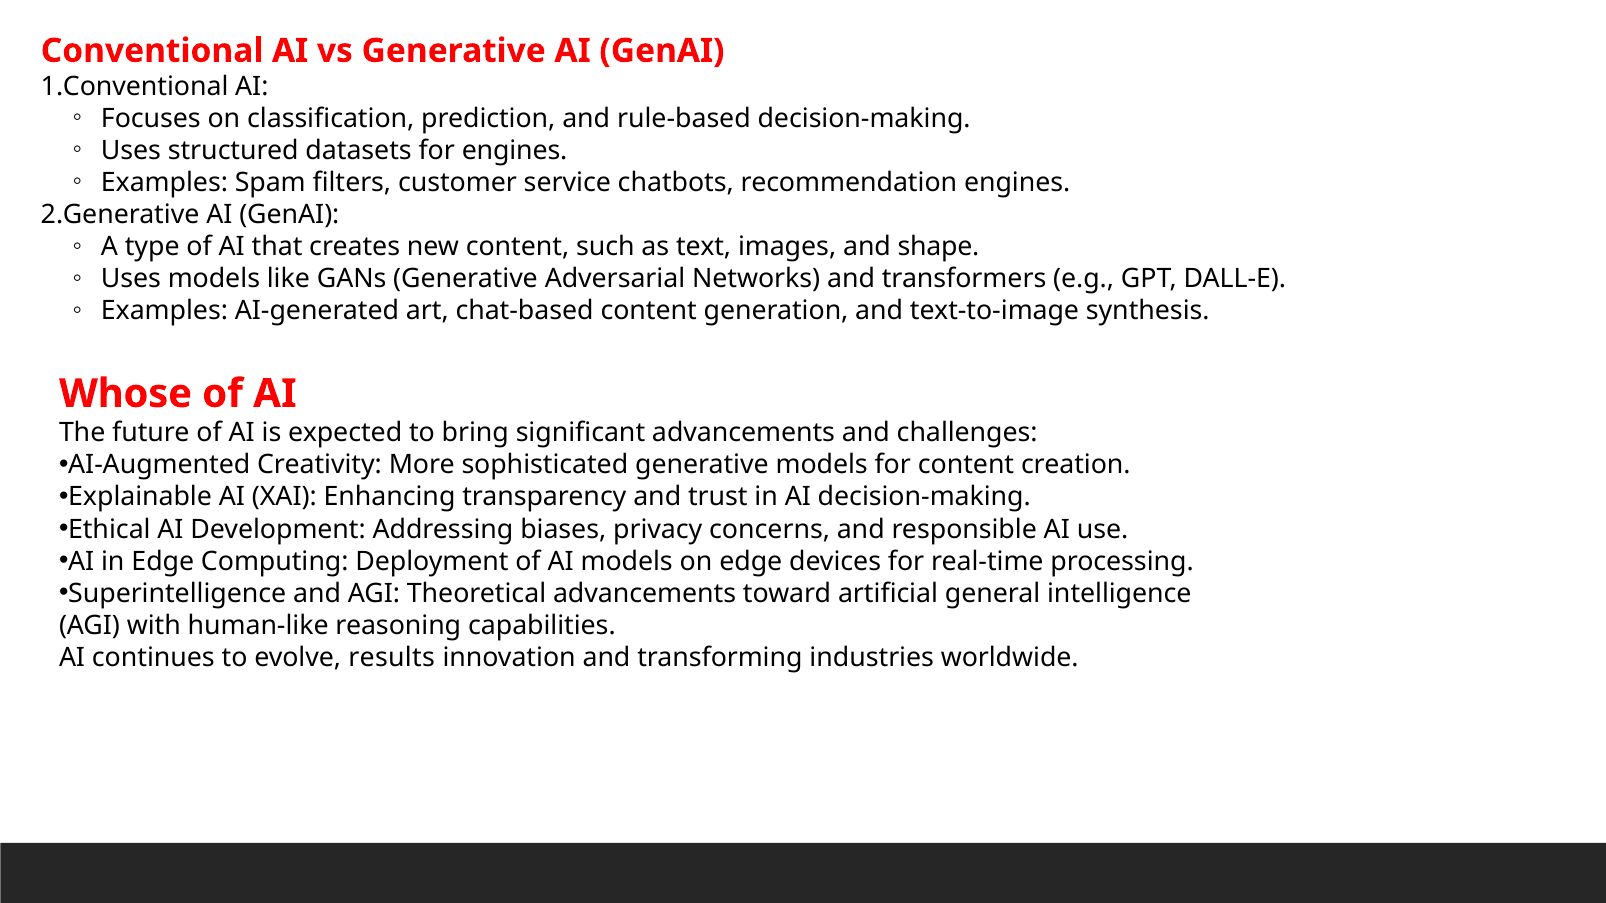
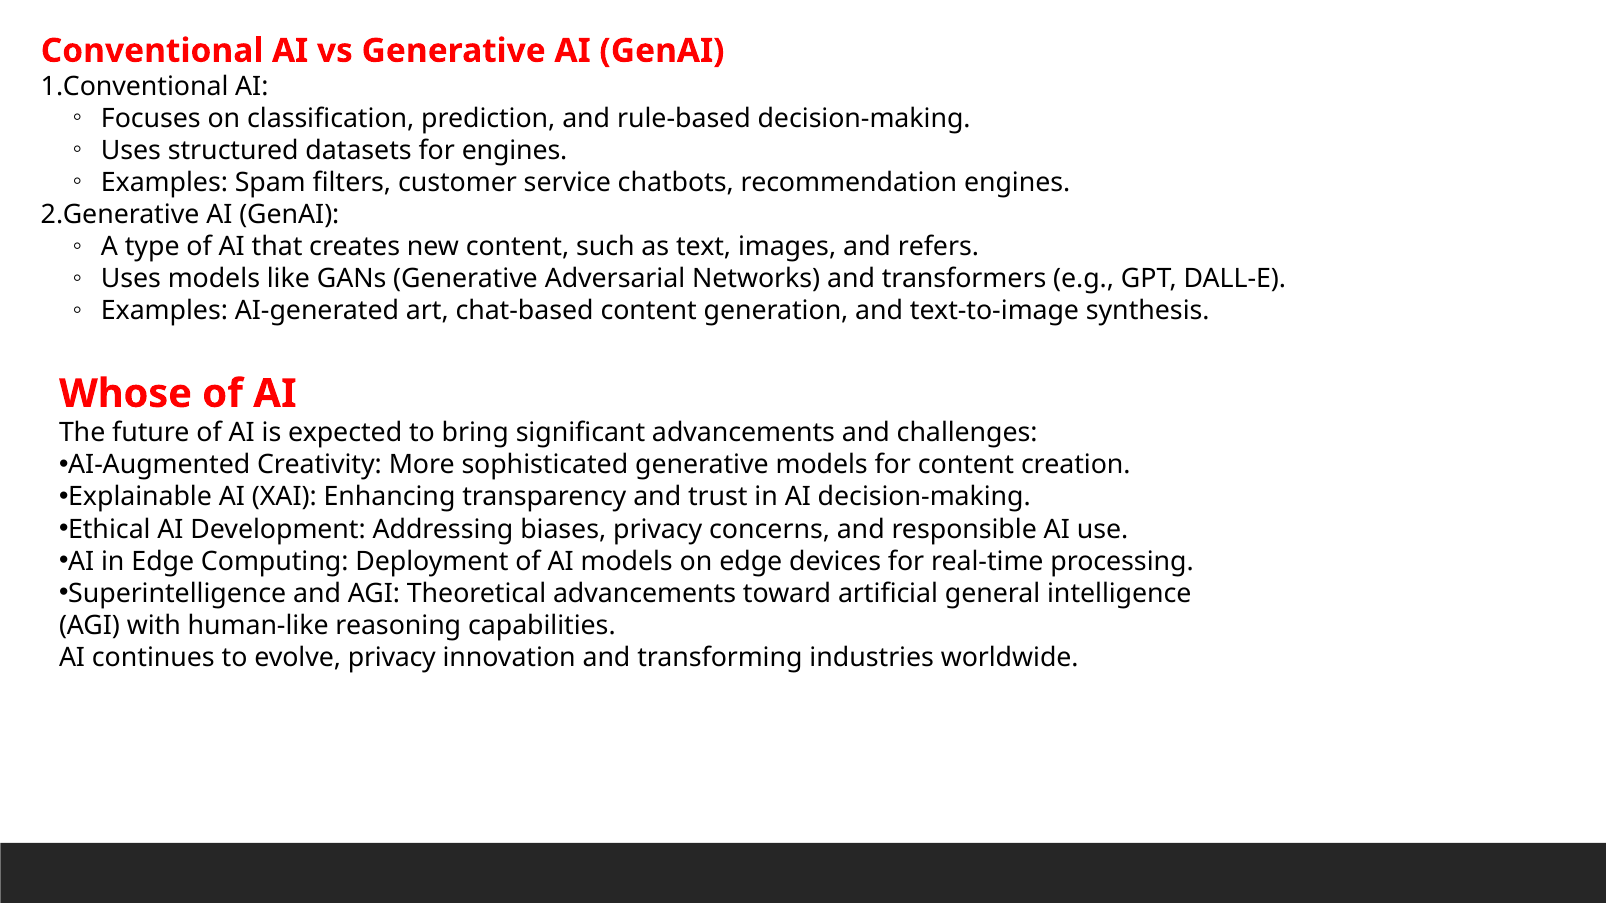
shape: shape -> refers (938, 247)
evolve results: results -> privacy (392, 658)
